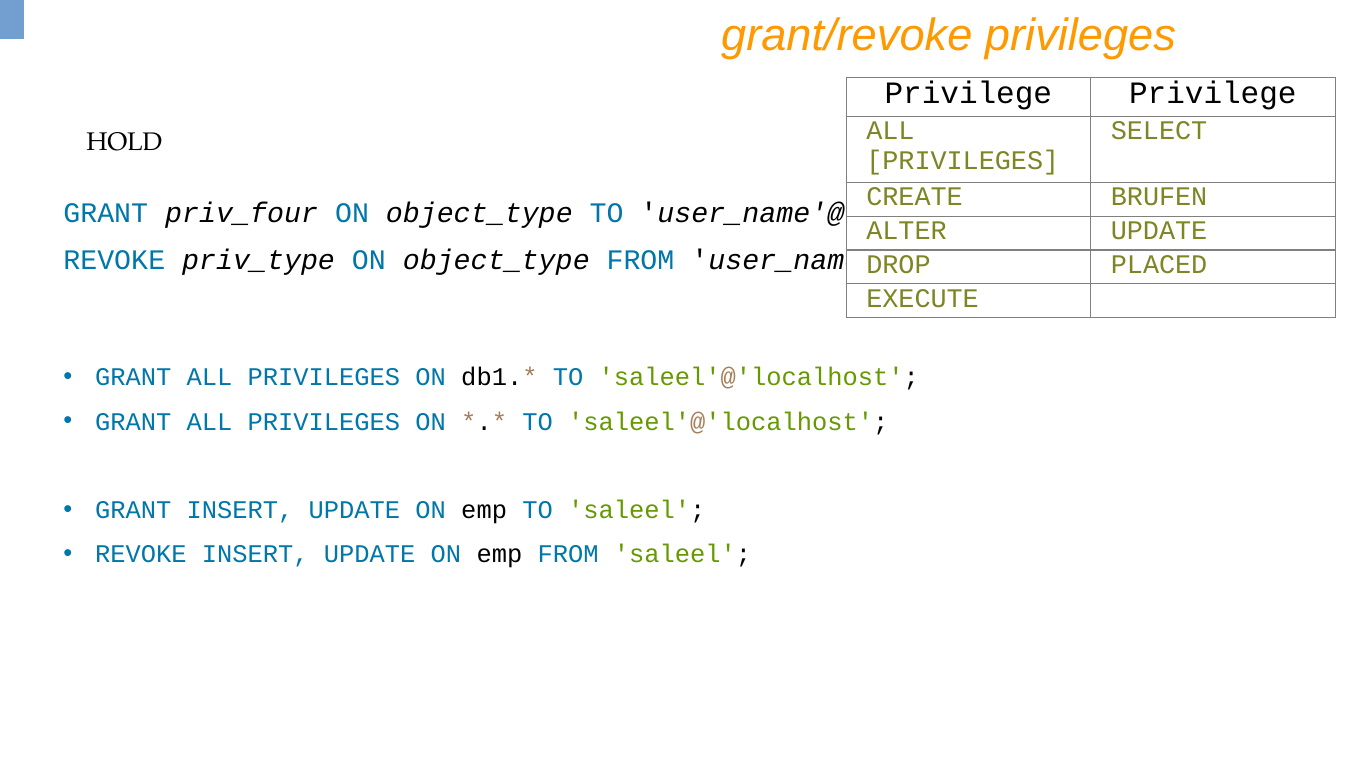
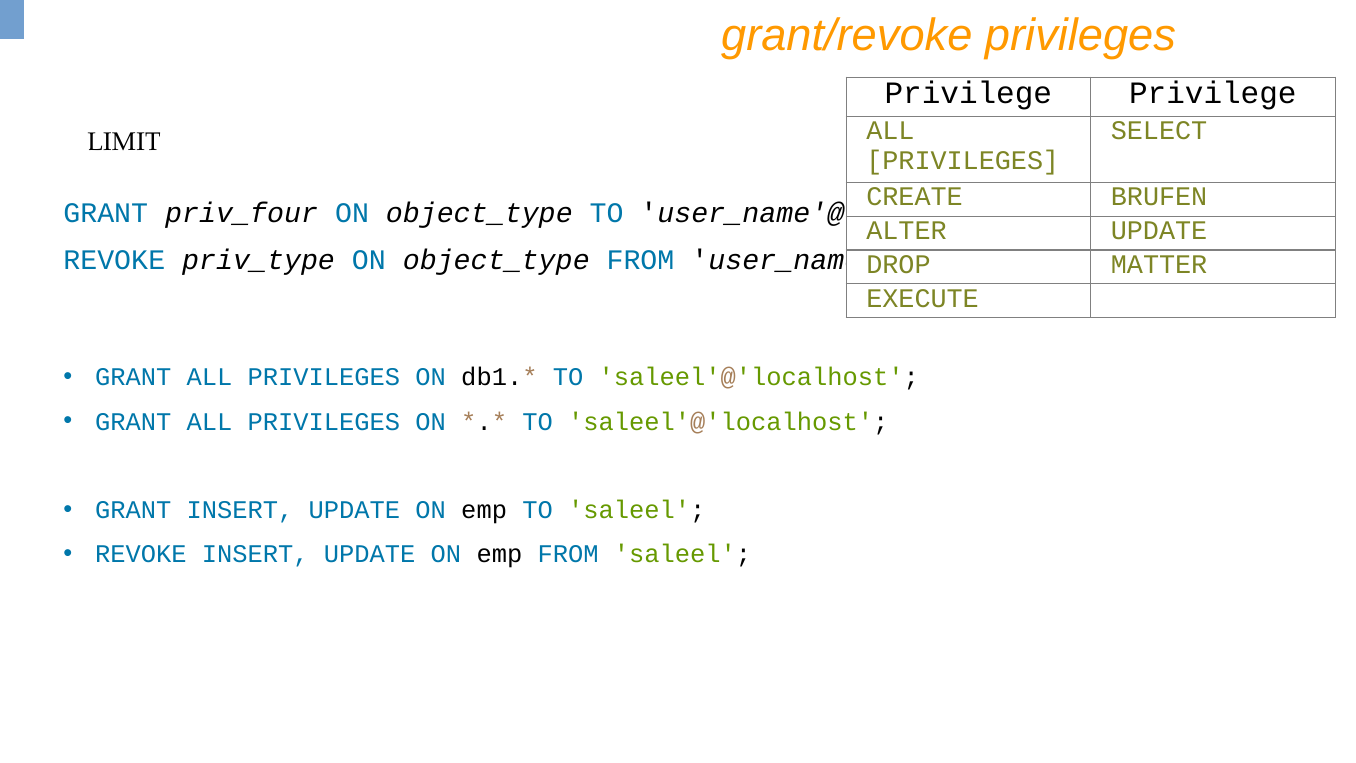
HOLD: HOLD -> LIMIT (124, 142)
PLACED: PLACED -> MATTER (1159, 264)
